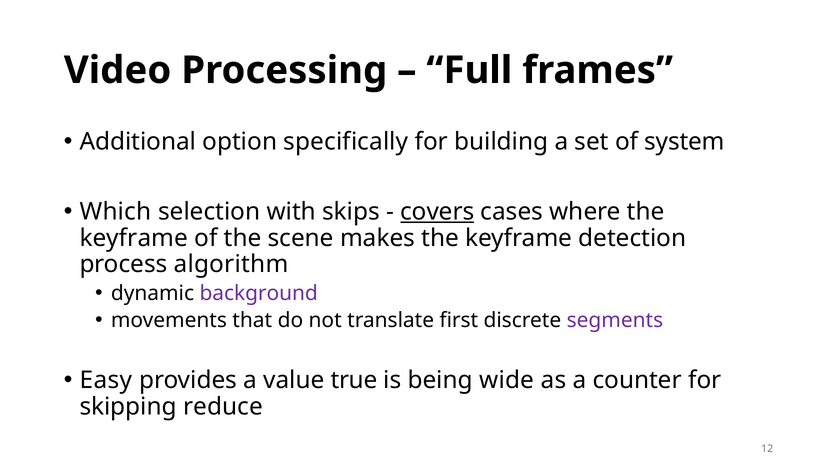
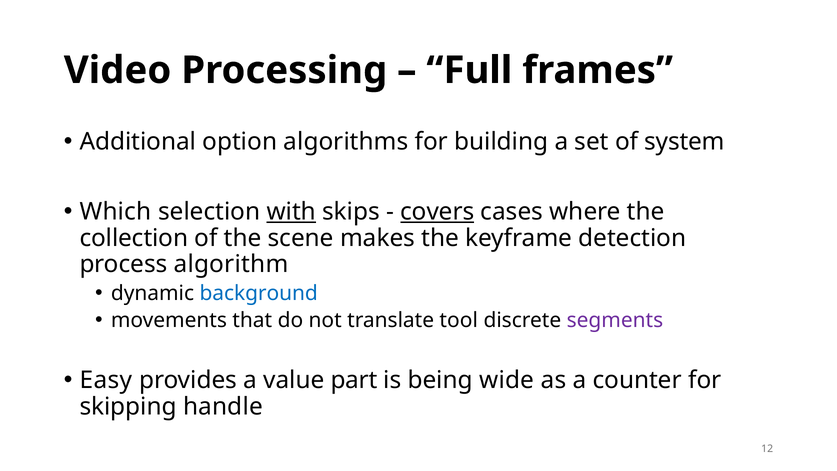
specifically: specifically -> algorithms (346, 141)
with underline: none -> present (291, 212)
keyframe: keyframe -> collection (134, 238)
background colour: purple -> blue (259, 293)
first: first -> tool (459, 320)
true: true -> part (354, 380)
reduce: reduce -> handle (223, 406)
